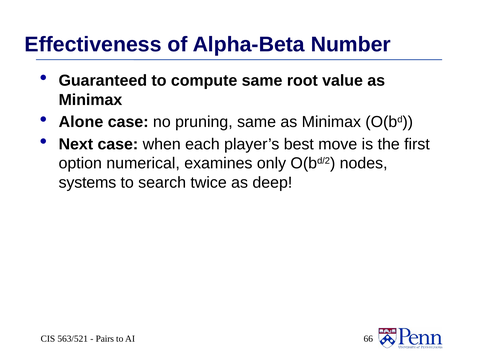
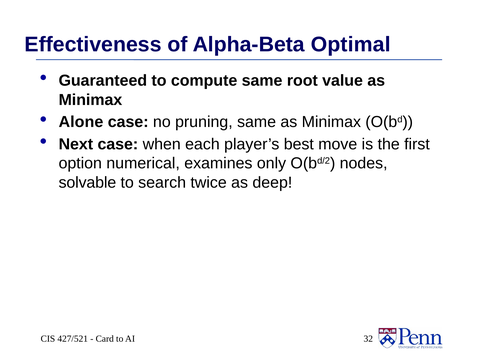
Number: Number -> Optimal (351, 44)
systems: systems -> solvable (87, 183)
563/521: 563/521 -> 427/521 (73, 339)
Pairs: Pairs -> Card (105, 339)
66: 66 -> 32 (368, 339)
